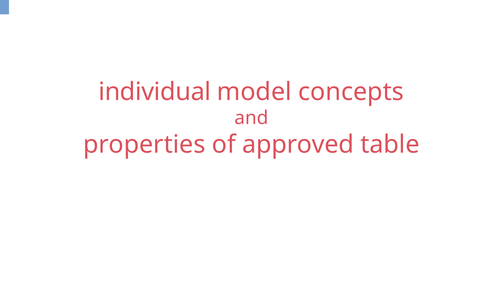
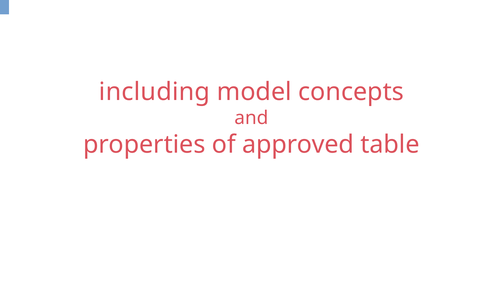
individual: individual -> including (155, 92)
